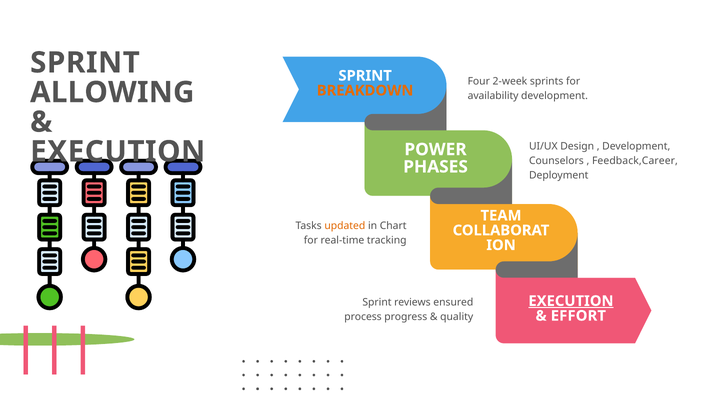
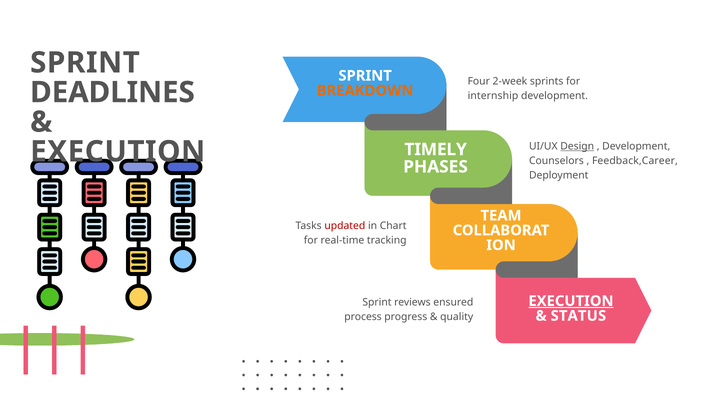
ALLOWING: ALLOWING -> DEADLINES (112, 92)
availability: availability -> internship (493, 96)
Design underline: none -> present (577, 146)
POWER: POWER -> TIMELY (436, 149)
updated colour: orange -> red (345, 226)
EFFORT: EFFORT -> STATUS (578, 316)
